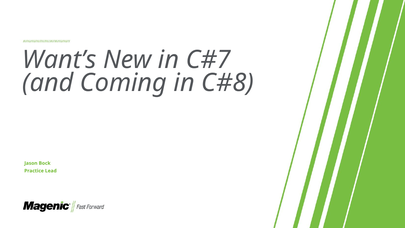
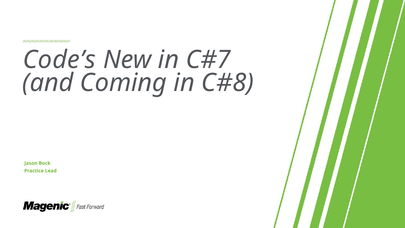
Want’s: Want’s -> Code’s (59, 60)
